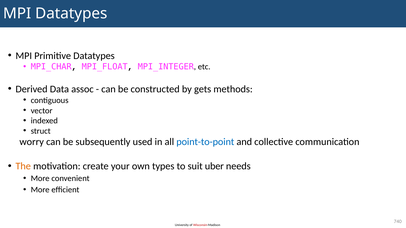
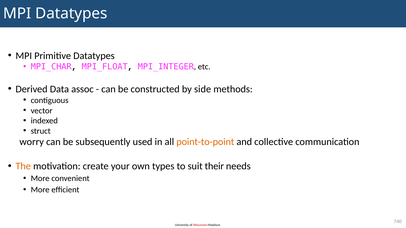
gets: gets -> side (203, 89)
point-to-point colour: blue -> orange (205, 142)
uber: uber -> their (214, 167)
